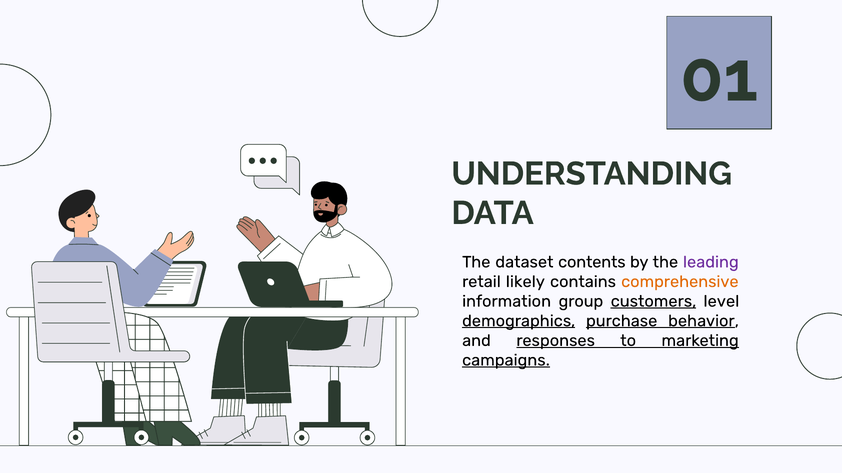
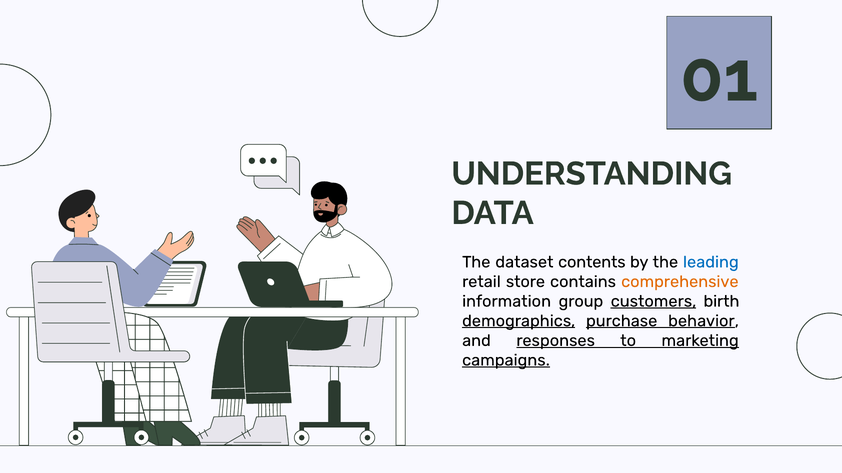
leading colour: purple -> blue (711, 262)
likely: likely -> store (525, 282)
level: level -> birth (721, 302)
